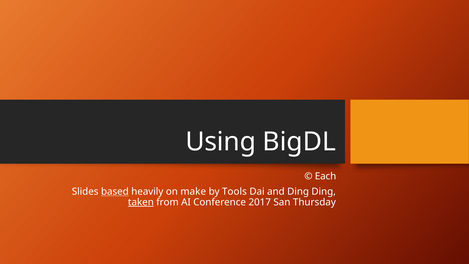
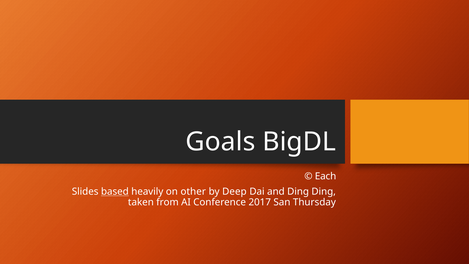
Using: Using -> Goals (220, 142)
make: make -> other (193, 191)
Tools: Tools -> Deep (234, 191)
taken underline: present -> none (141, 202)
